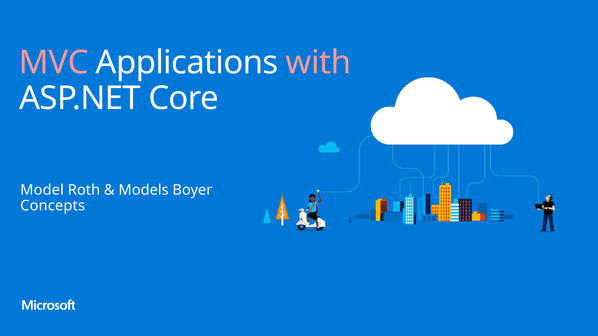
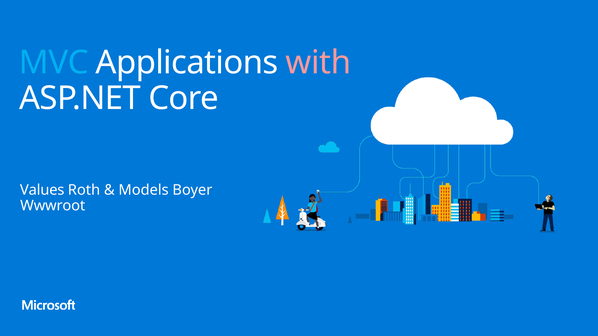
MVC colour: pink -> light blue (54, 63)
Model: Model -> Values (42, 190)
Concepts: Concepts -> Wwwroot (53, 206)
